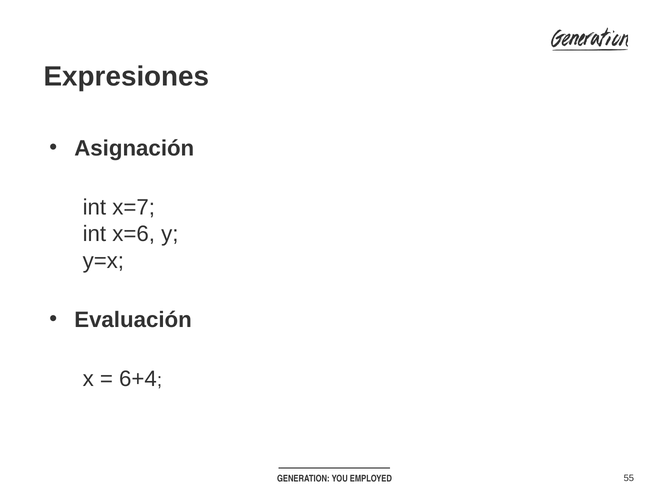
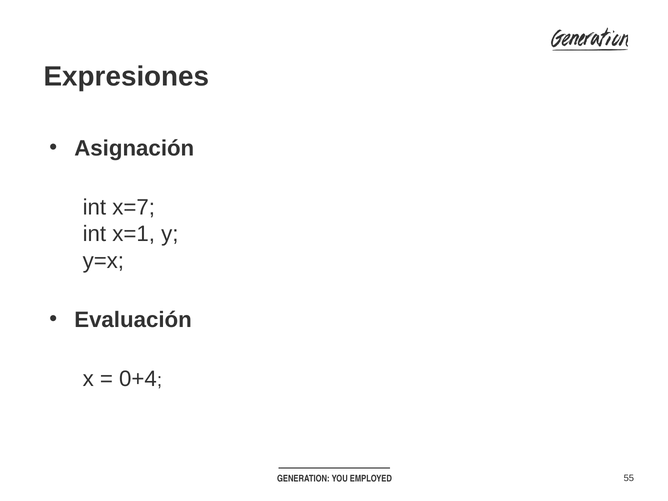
x=6: x=6 -> x=1 (134, 234)
6+4: 6+4 -> 0+4 (138, 379)
